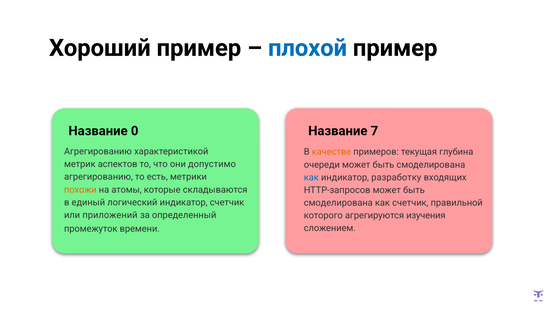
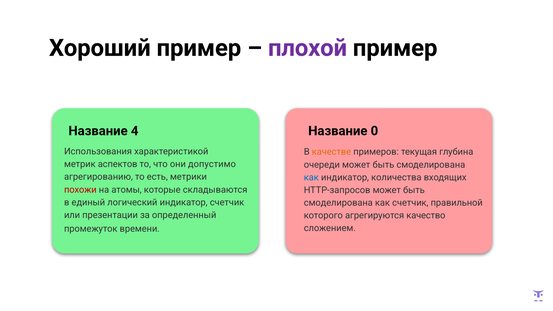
плохой colour: blue -> purple (308, 48)
0: 0 -> 4 (135, 131)
7: 7 -> 0 (374, 131)
Агрегированию: Агрегированию -> Использования (98, 152)
разработку: разработку -> количества (396, 177)
похожи colour: orange -> red (80, 190)
приложений: приложений -> презентации (110, 215)
изучения: изучения -> качество (426, 216)
